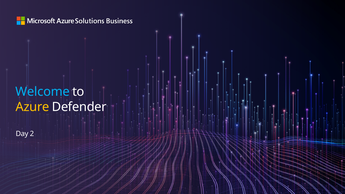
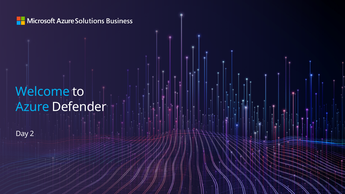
Azure colour: yellow -> light blue (32, 107)
